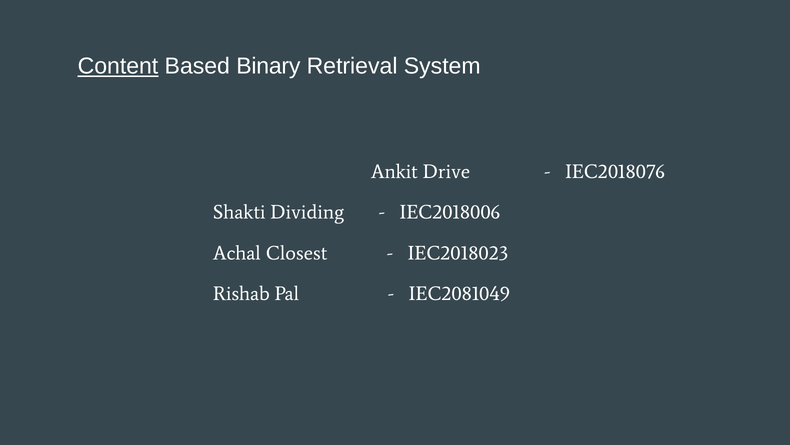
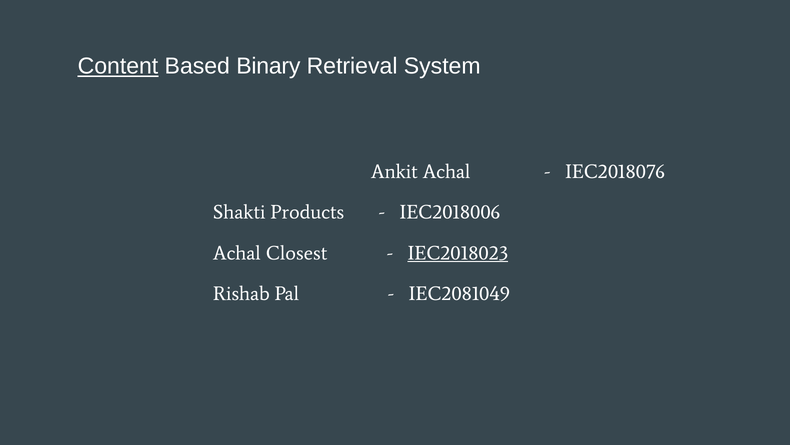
Ankit Drive: Drive -> Achal (446, 171)
Dividing: Dividing -> Products (307, 212)
IEC2018023 underline: none -> present (458, 253)
